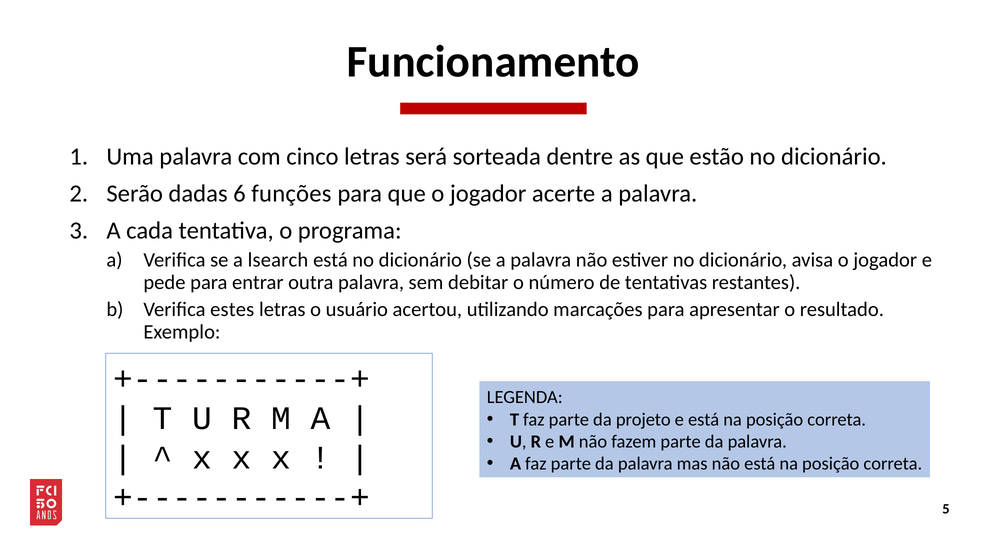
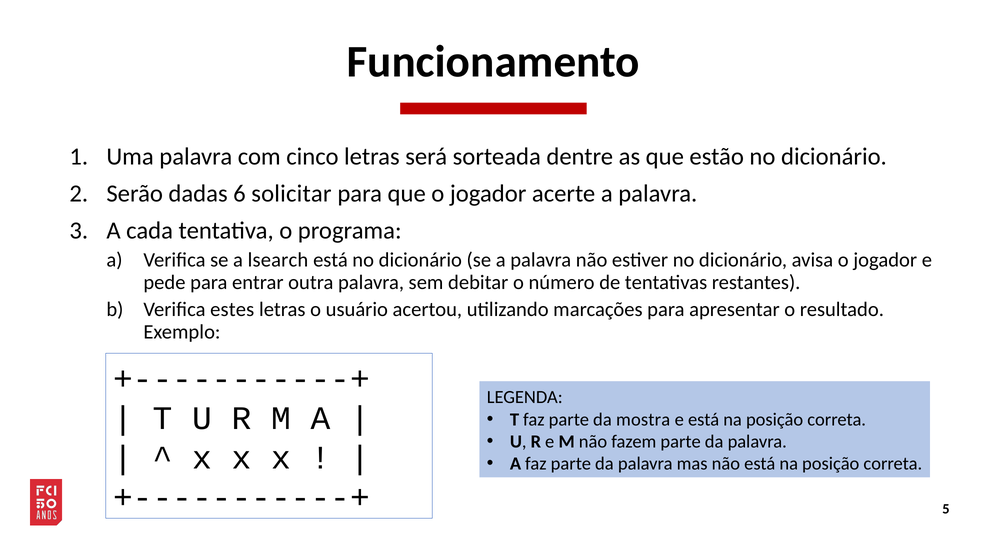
funções: funções -> solicitar (291, 194)
projeto: projeto -> mostra (643, 420)
